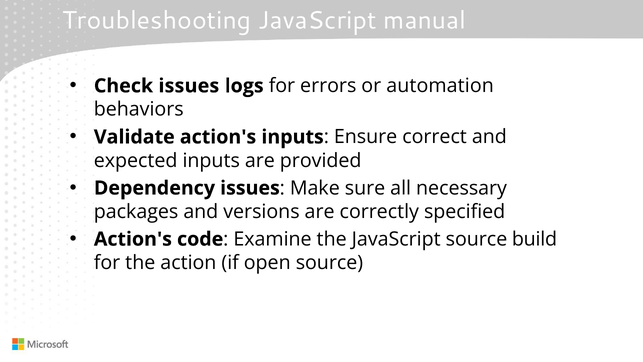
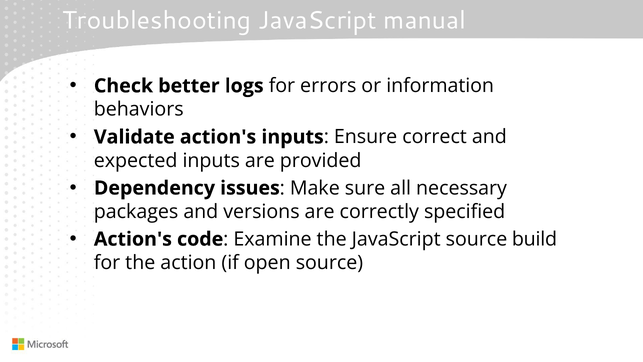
Check issues: issues -> better (189, 86)
automation: automation -> information (440, 86)
